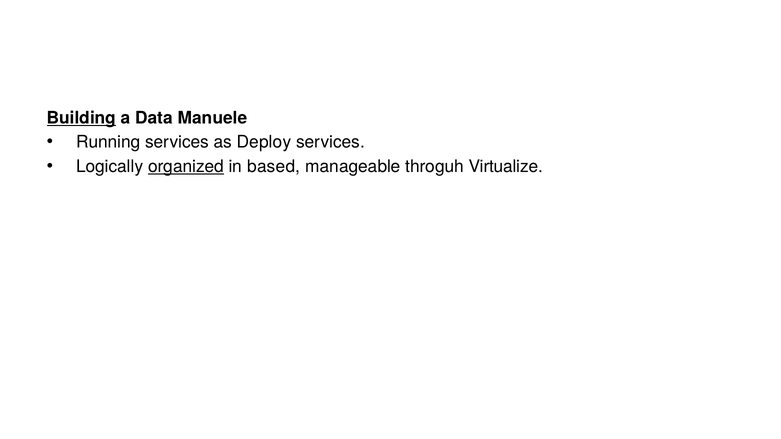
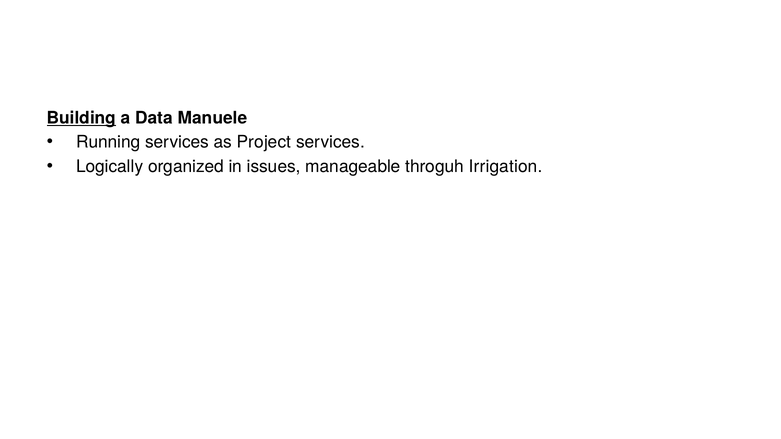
Deploy: Deploy -> Project (264, 142)
organized underline: present -> none (186, 167)
based: based -> issues (274, 167)
Virtualize: Virtualize -> Irrigation (506, 167)
